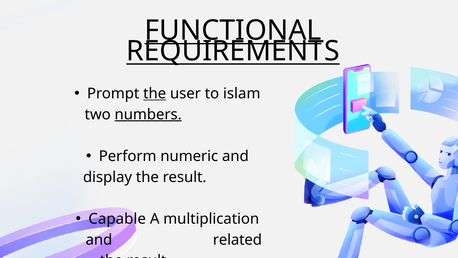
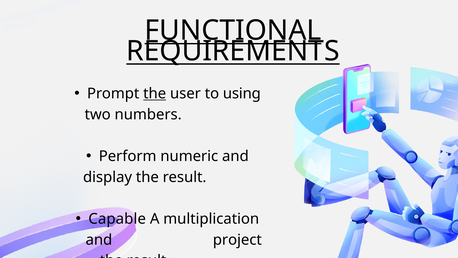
islam: islam -> using (242, 94)
numbers underline: present -> none (148, 114)
related: related -> project (237, 239)
